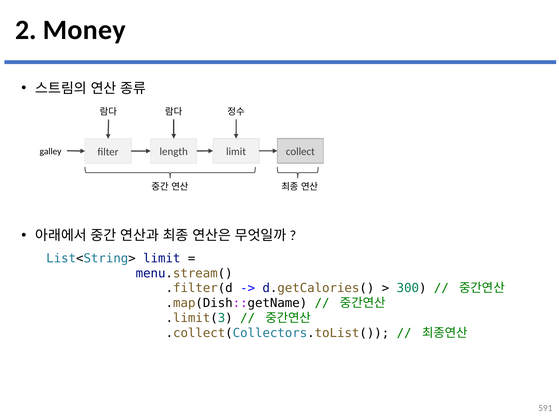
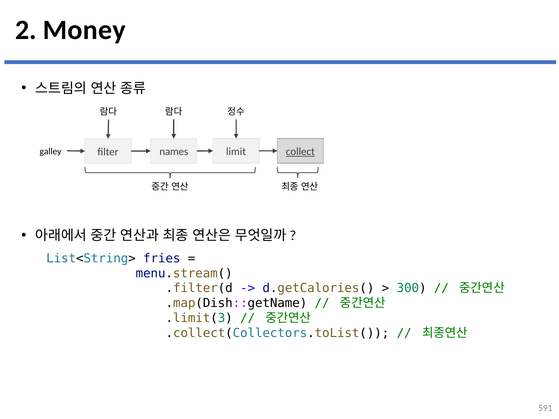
length: length -> names (174, 152)
collect underline: none -> present (300, 152)
List<String> limit: limit -> fries (162, 259)
